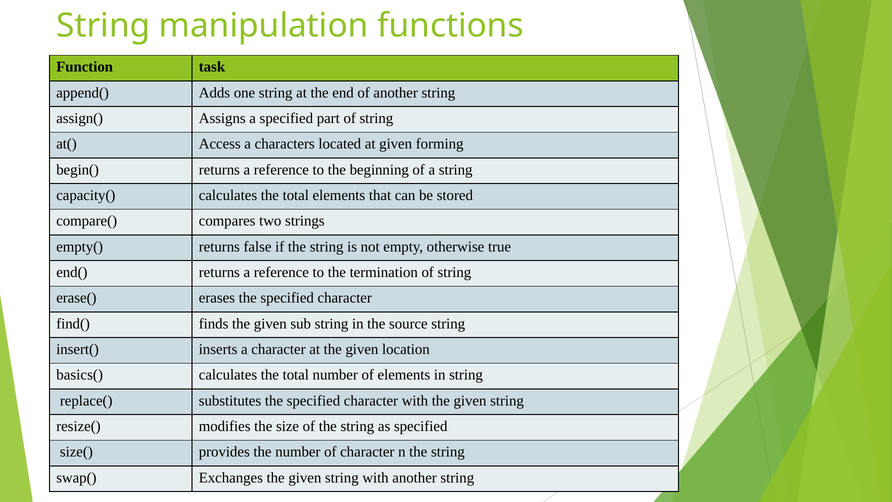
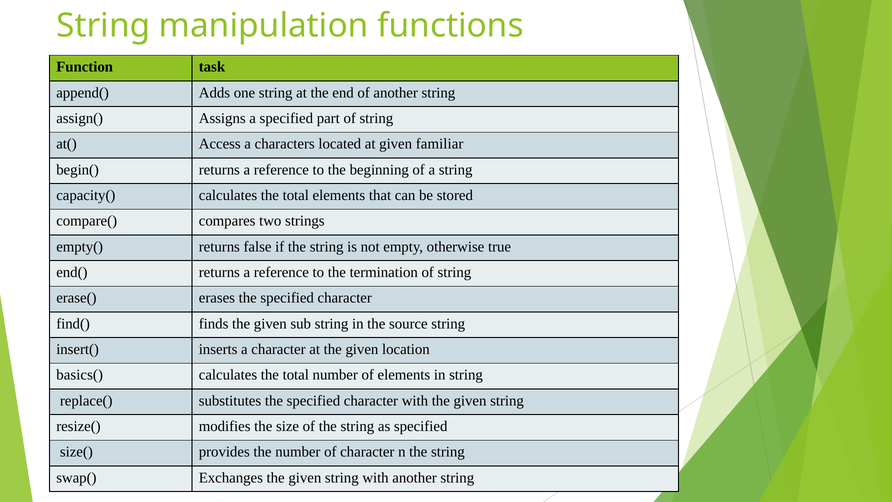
forming: forming -> familiar (440, 144)
